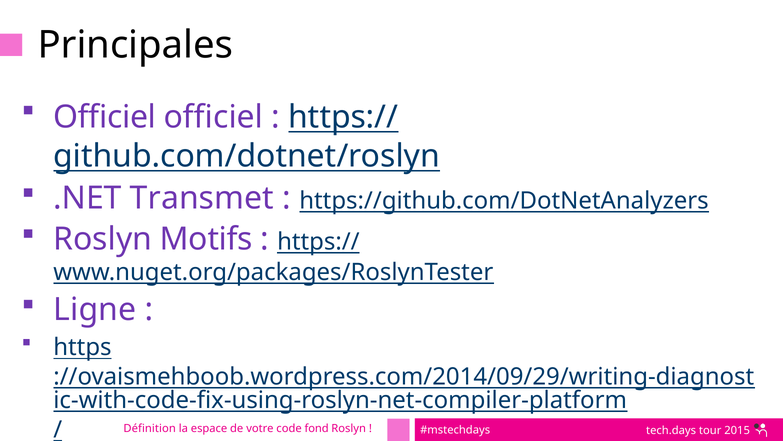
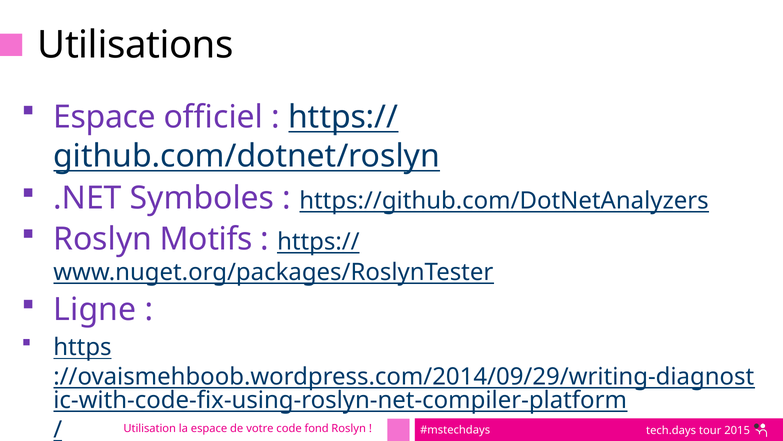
Principales: Principales -> Utilisations (136, 45)
Officiel: Officiel -> Espace (105, 117)
Transmet: Transmet -> Symboles (202, 198)
Définition: Définition -> Utilisation (150, 428)
